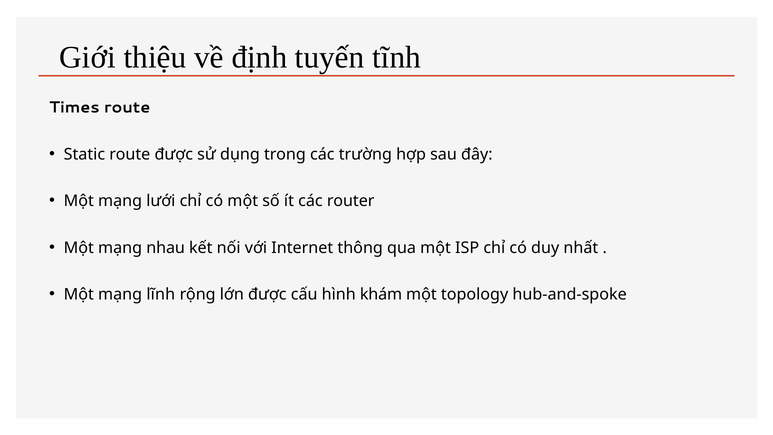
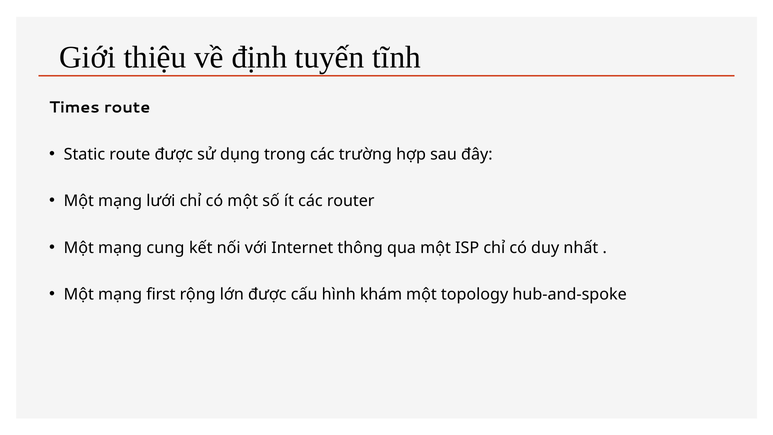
nhau: nhau -> cung (165, 248)
lĩnh: lĩnh -> first (161, 294)
